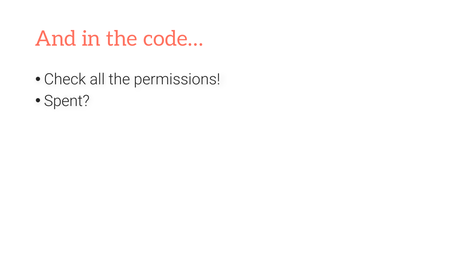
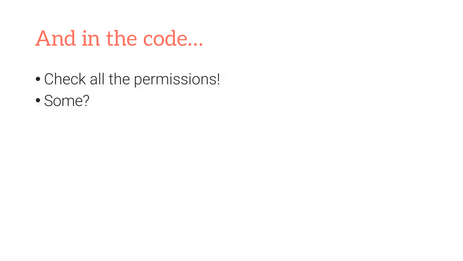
Spent: Spent -> Some (67, 101)
